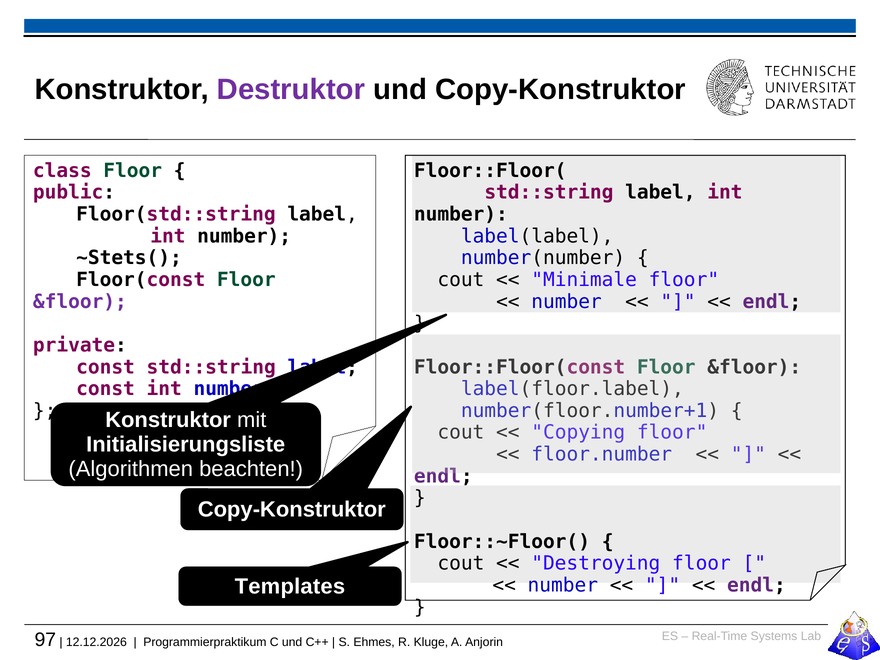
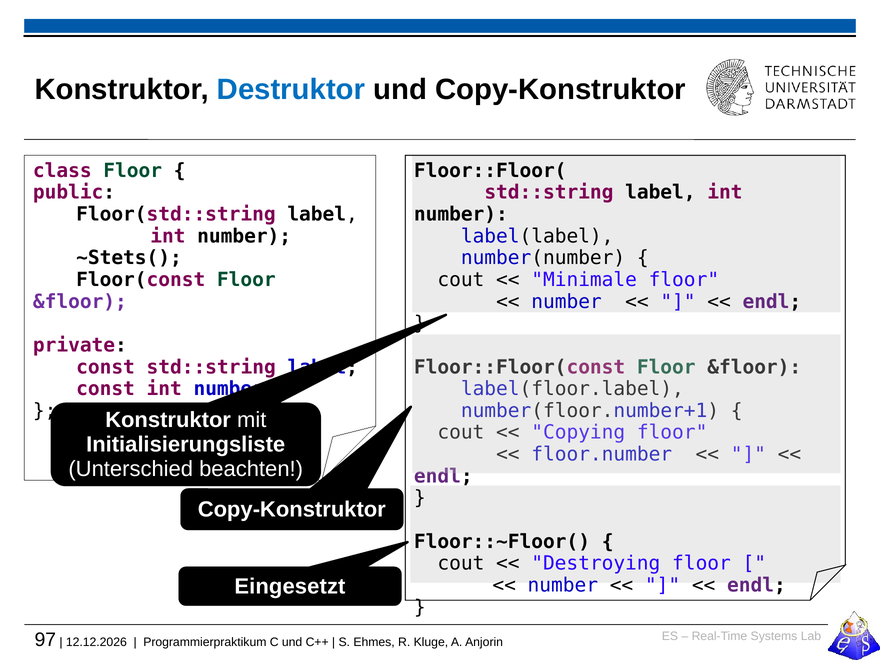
Destruktor colour: purple -> blue (291, 89)
Algorithmen: Algorithmen -> Unterschied (131, 469)
Templates: Templates -> Eingesetzt (290, 586)
